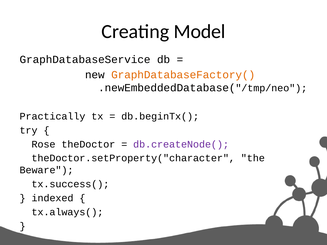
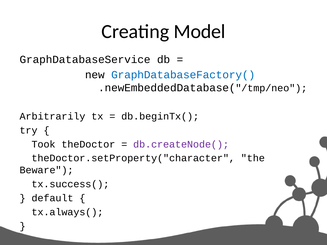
GraphDatabaseFactory( colour: orange -> blue (183, 75)
Practically: Practically -> Arbitrarily (53, 116)
Rose: Rose -> Took (44, 144)
indexed: indexed -> default (52, 198)
